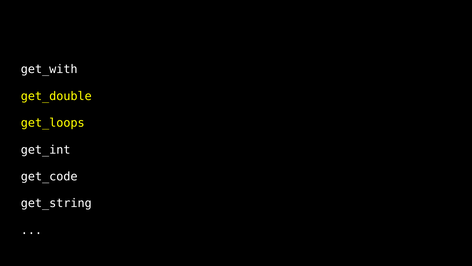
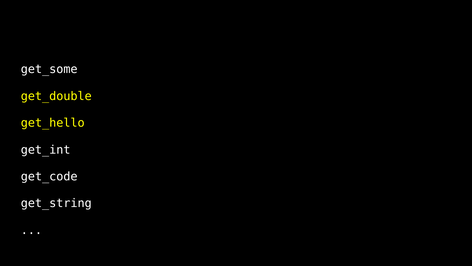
get_with: get_with -> get_some (49, 69)
get_loops: get_loops -> get_hello (53, 123)
